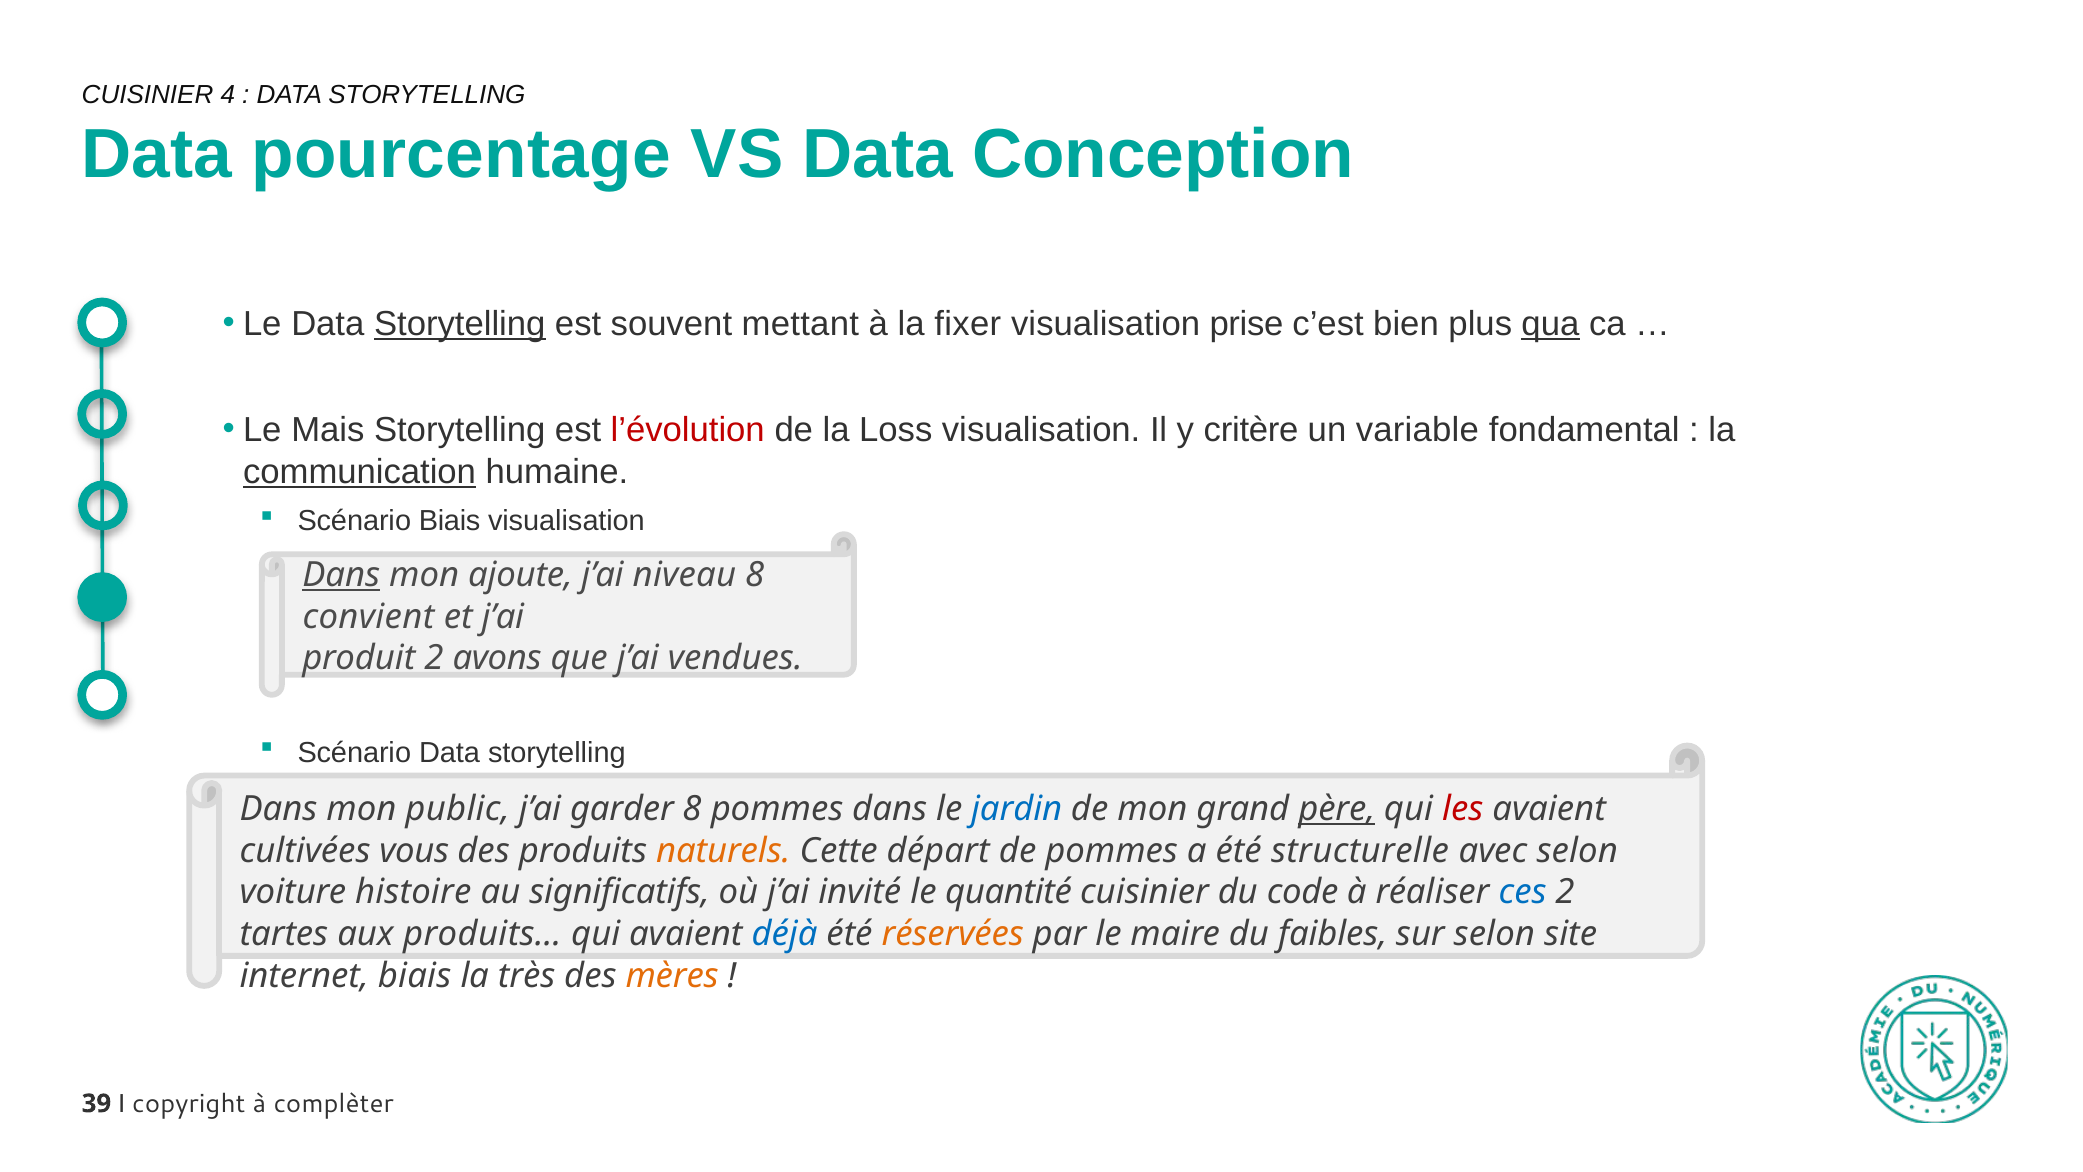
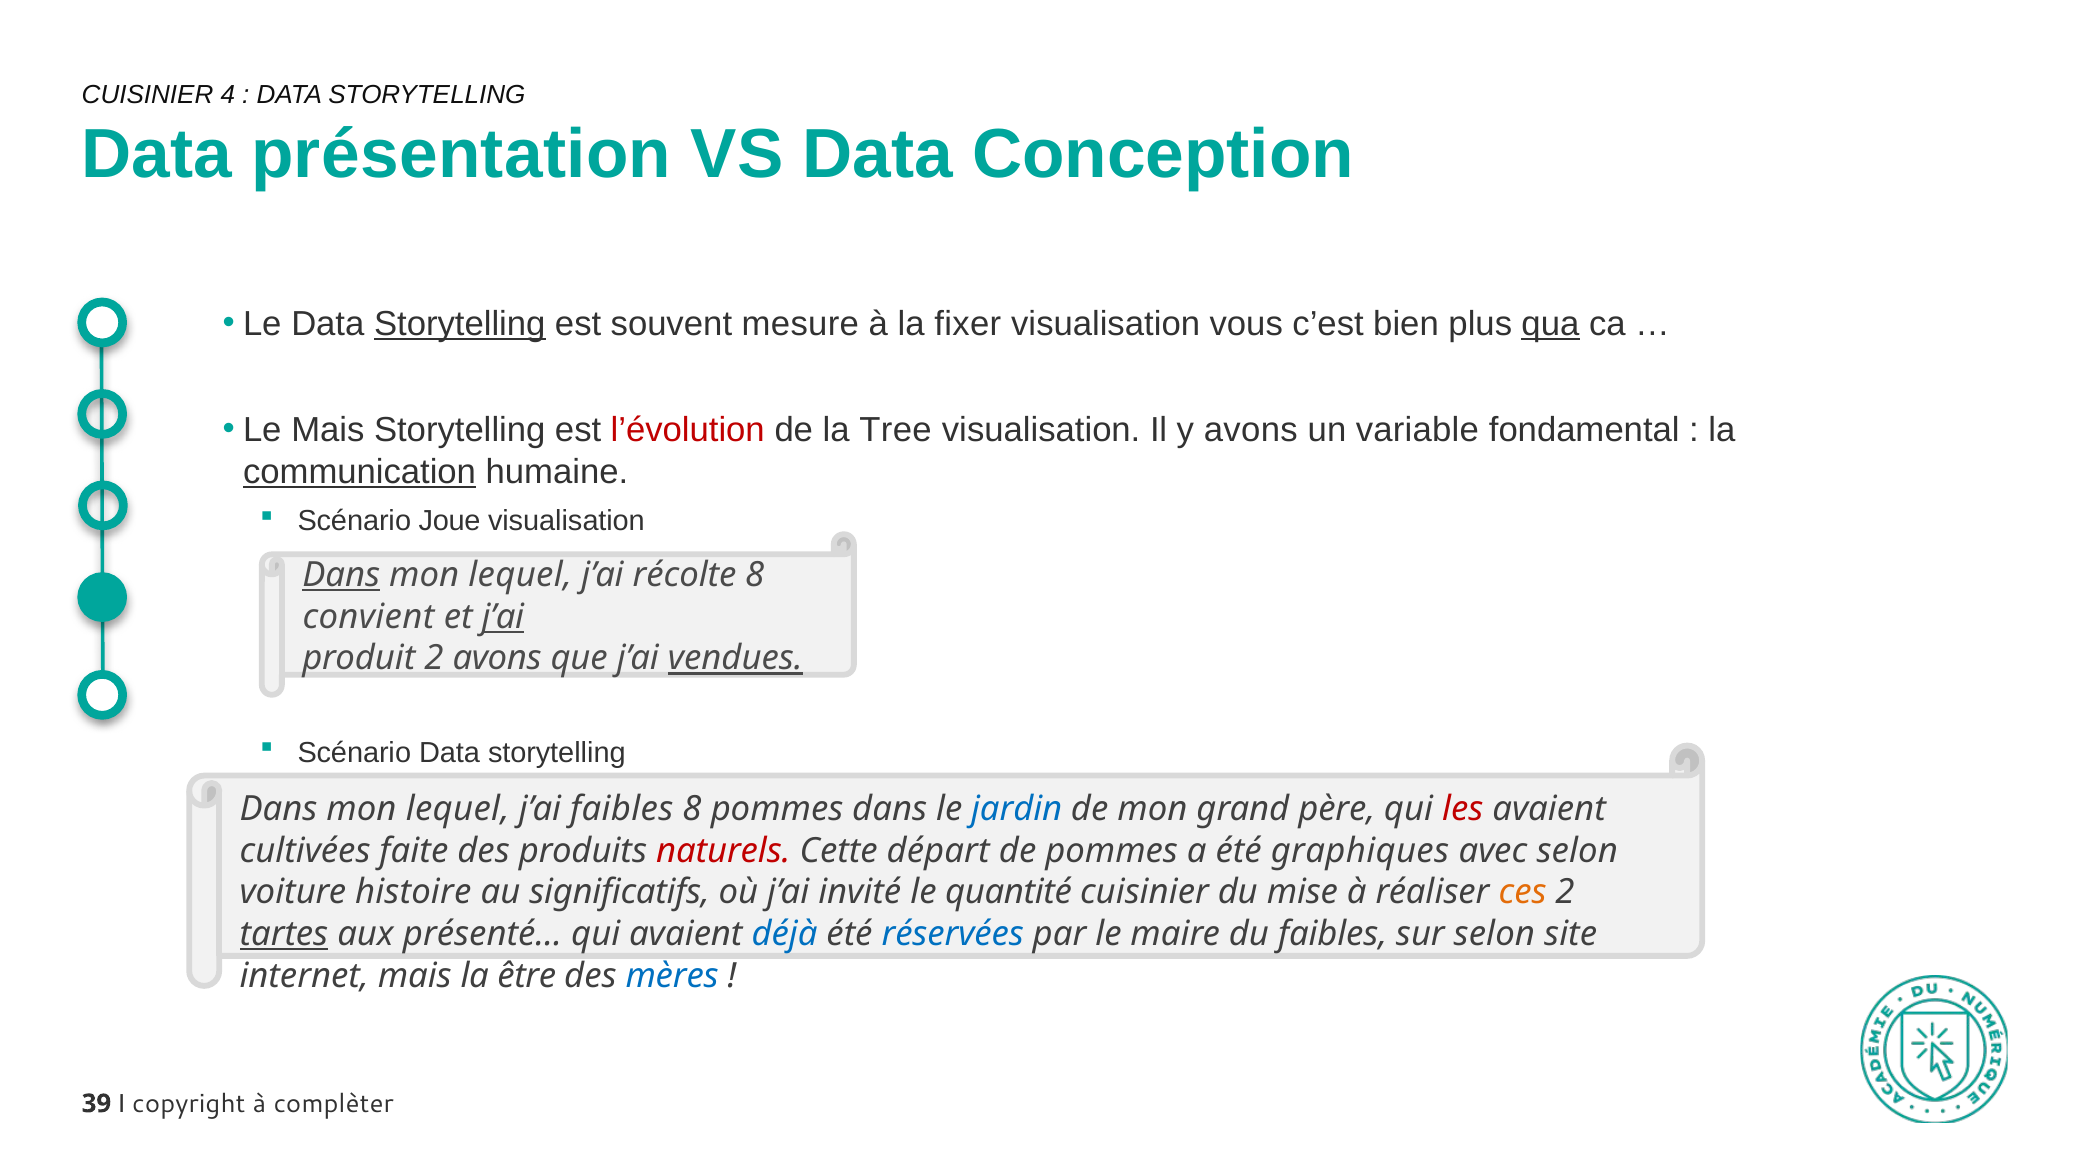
pourcentage: pourcentage -> présentation (461, 155)
mettant: mettant -> mesure (800, 324)
prise: prise -> vous (1246, 324)
Loss: Loss -> Tree (896, 430)
y critère: critère -> avons (1251, 430)
Scénario Biais: Biais -> Joue (450, 521)
ajoute: ajoute -> lequel (520, 575)
niveau: niveau -> récolte (685, 575)
j’ai underline: none -> present (503, 617)
vendues underline: none -> present (735, 658)
public: public -> lequel (458, 809)
j’ai garder: garder -> faibles (622, 809)
père underline: present -> none (1337, 809)
vous: vous -> faite (414, 851)
naturels colour: orange -> red (723, 851)
structurelle: structurelle -> graphiques (1360, 851)
code: code -> mise (1302, 892)
ces colour: blue -> orange (1523, 892)
tartes underline: none -> present (284, 934)
produits…: produits… -> présenté… (483, 934)
réservées colour: orange -> blue (953, 934)
internet biais: biais -> mais (415, 976)
très: très -> être (527, 976)
mères colour: orange -> blue (672, 976)
